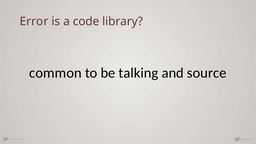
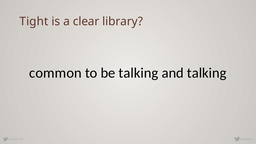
Error: Error -> Tight (34, 22)
code: code -> clear (86, 22)
and source: source -> talking (207, 73)
